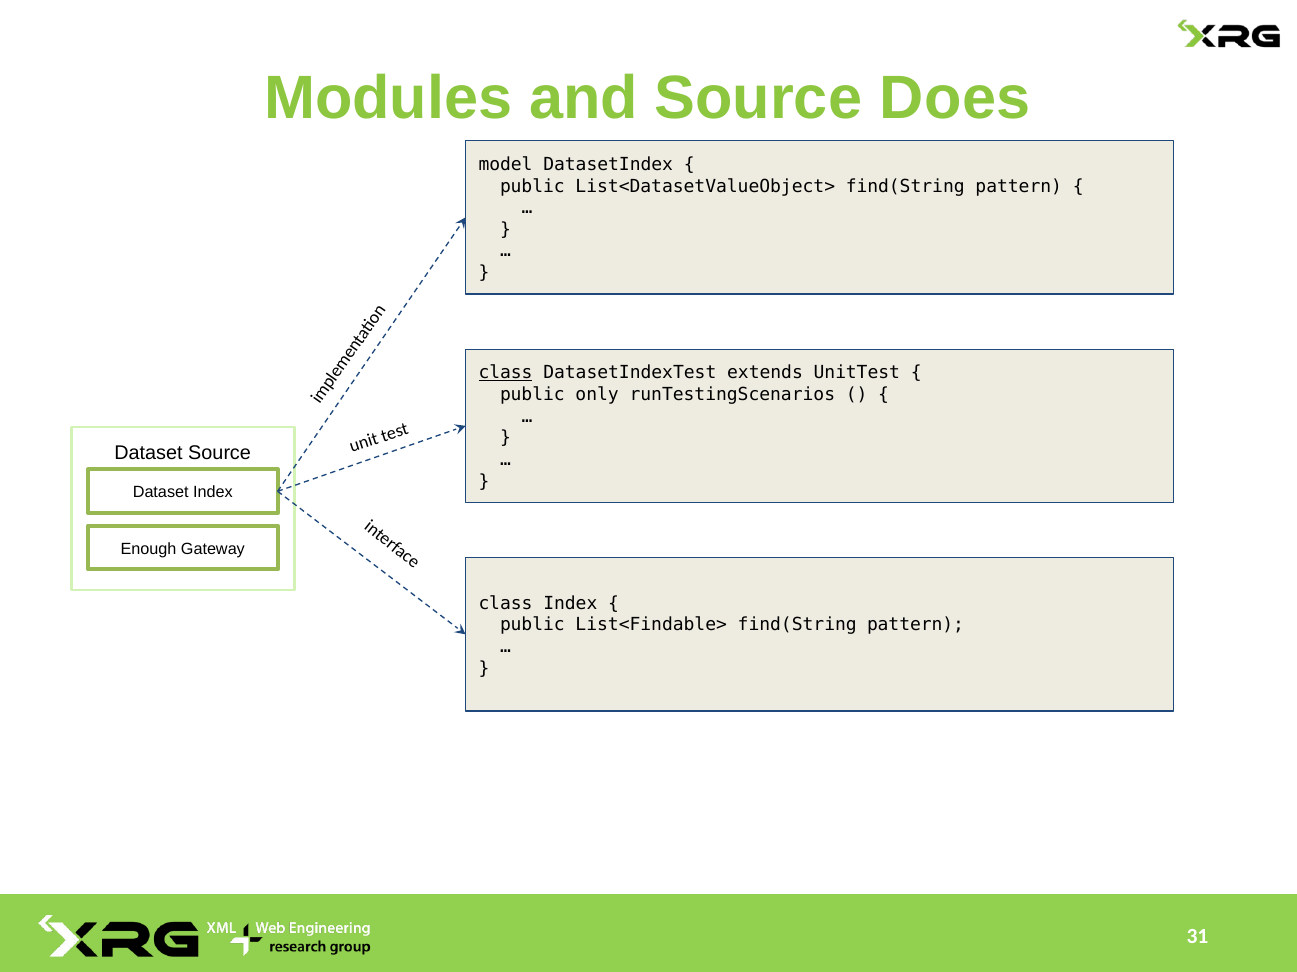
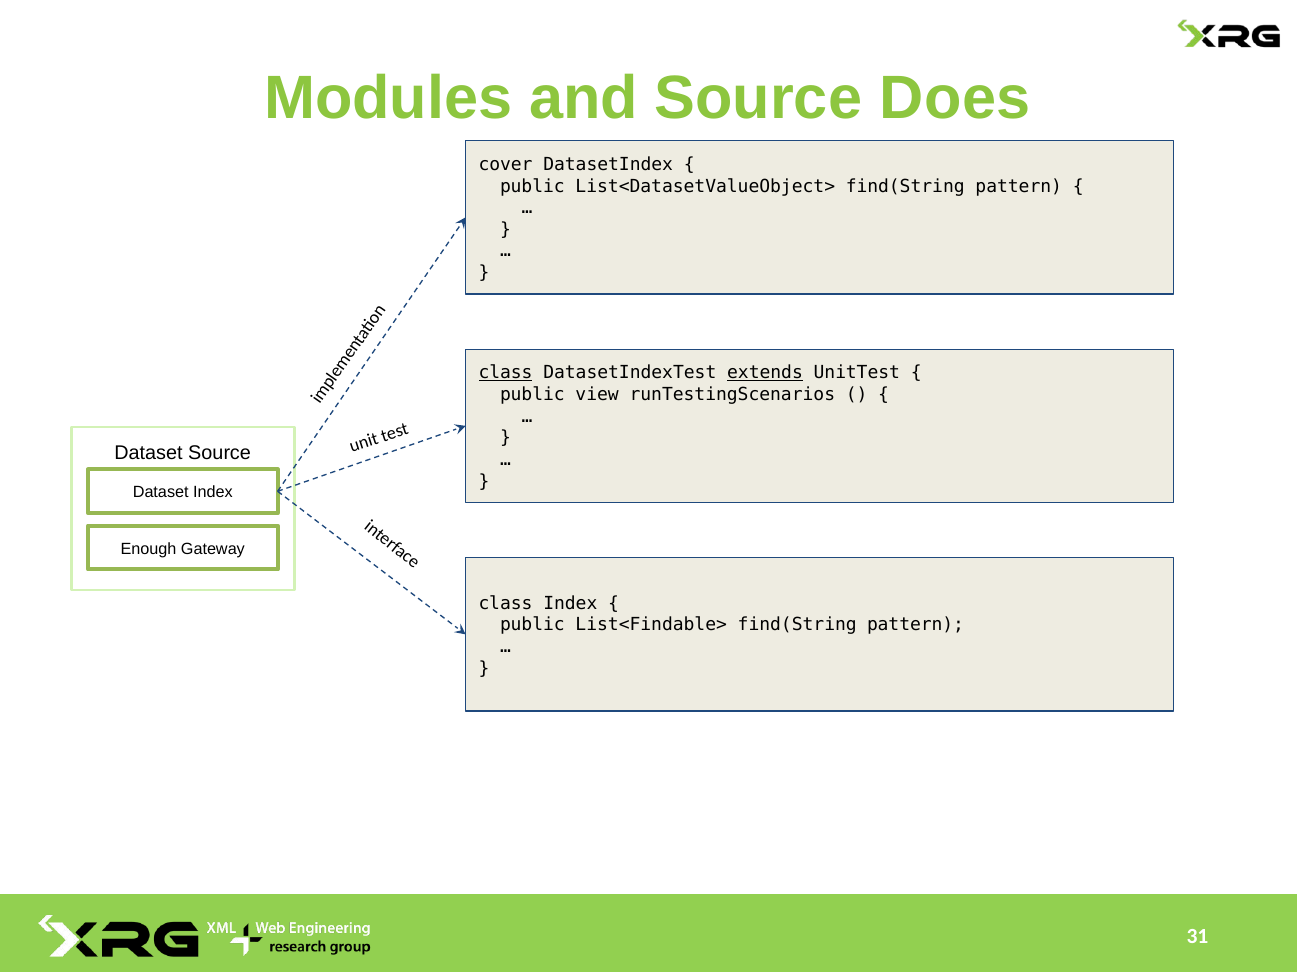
model: model -> cover (506, 165)
extends underline: none -> present (765, 373)
only: only -> view (597, 395)
